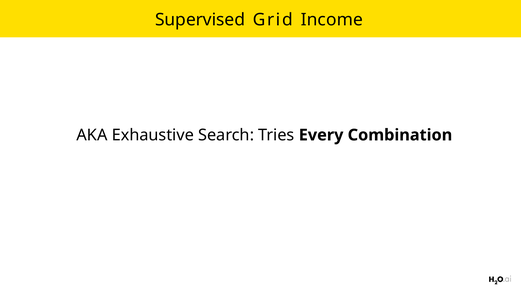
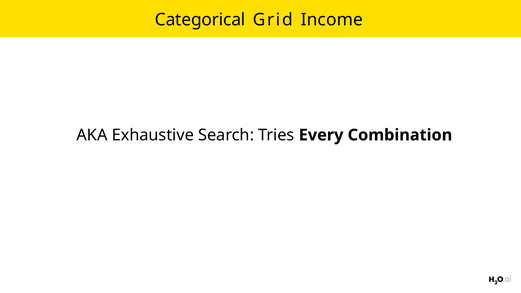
Supervised: Supervised -> Categorical (200, 20)
